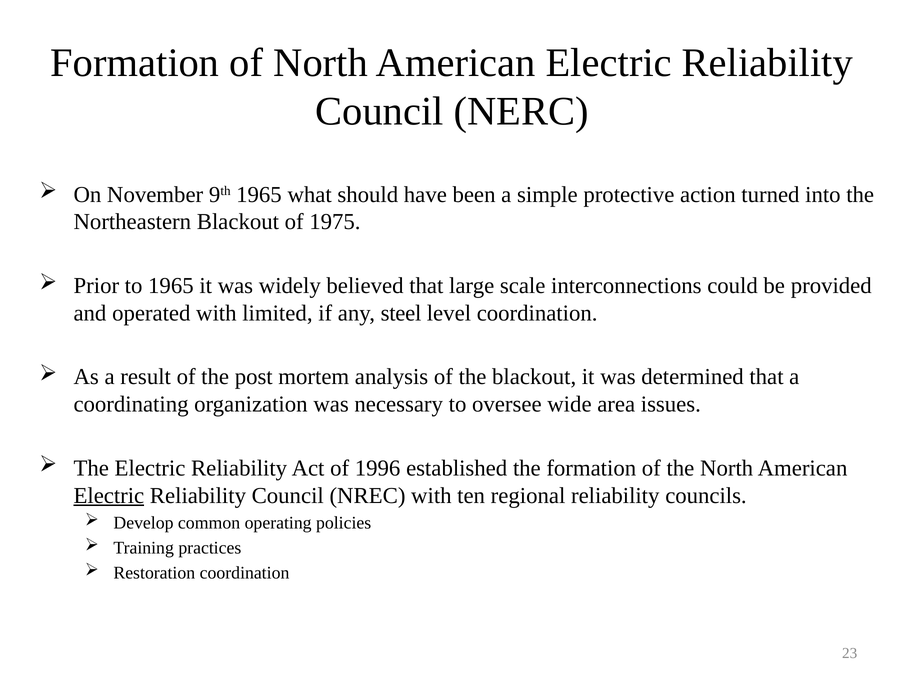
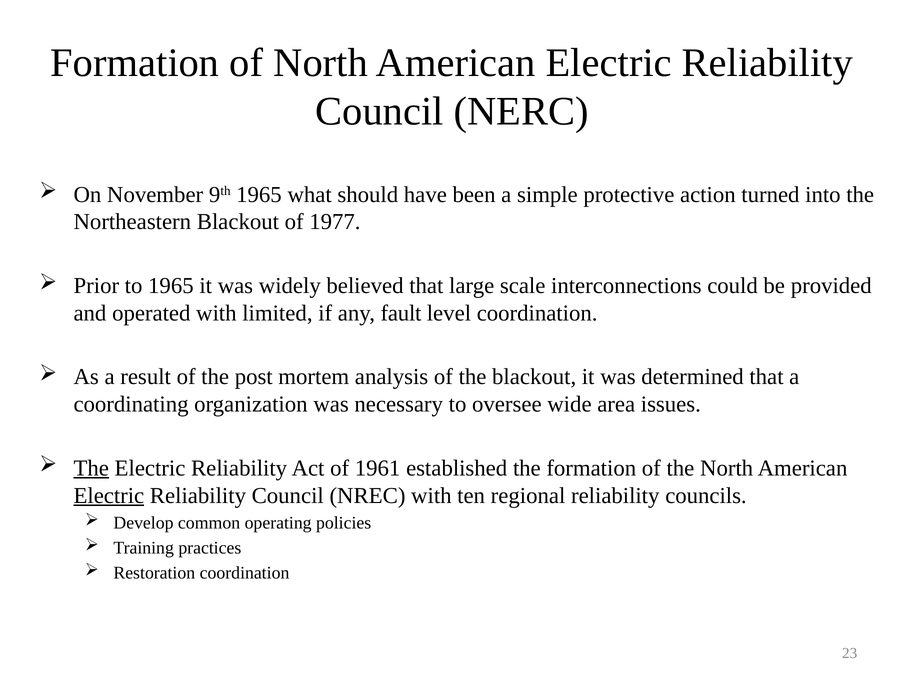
1975: 1975 -> 1977 (335, 222)
steel: steel -> fault (401, 313)
The underline: none -> present (91, 468)
1996: 1996 -> 1961 (378, 468)
